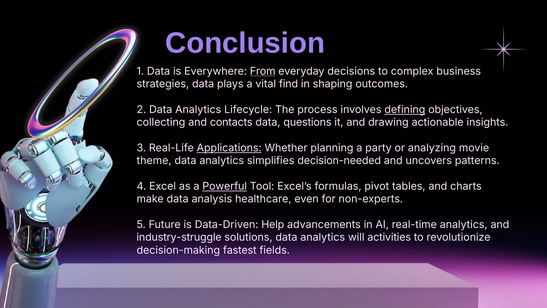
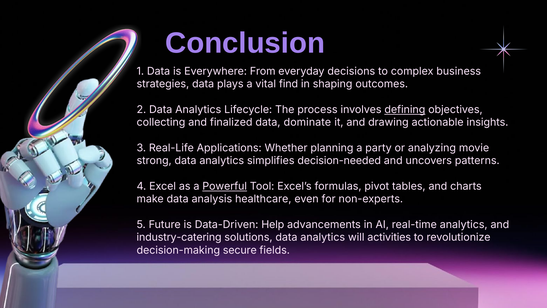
From underline: present -> none (263, 71)
contacts: contacts -> finalized (231, 122)
questions: questions -> dominate (307, 122)
Applications underline: present -> none (229, 148)
theme: theme -> strong (154, 161)
industry-struggle: industry-struggle -> industry-catering (179, 237)
fastest: fastest -> secure (240, 250)
